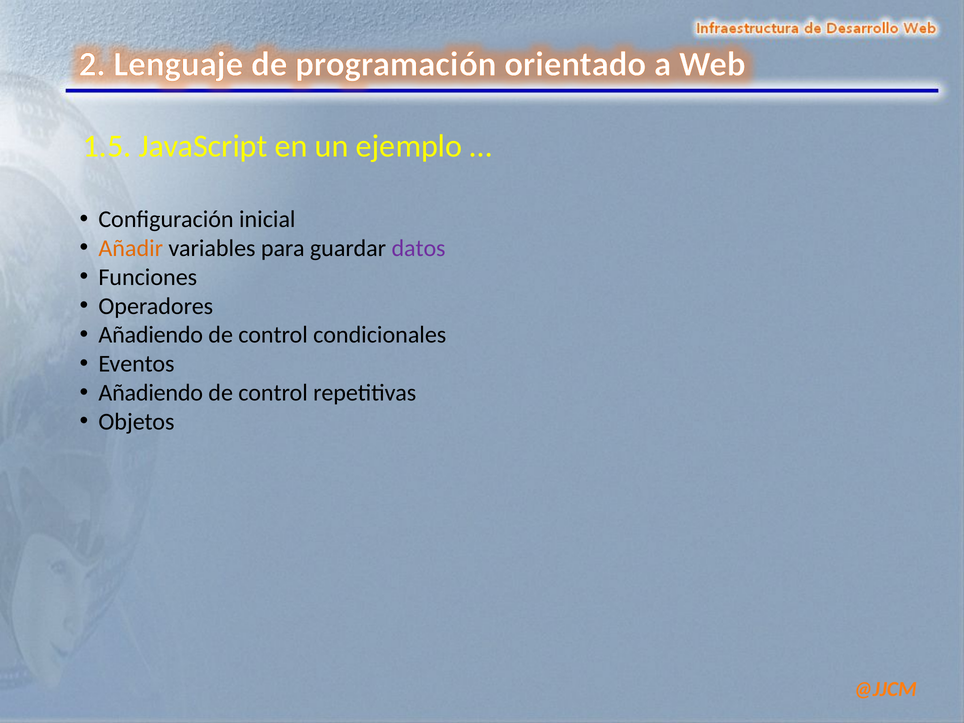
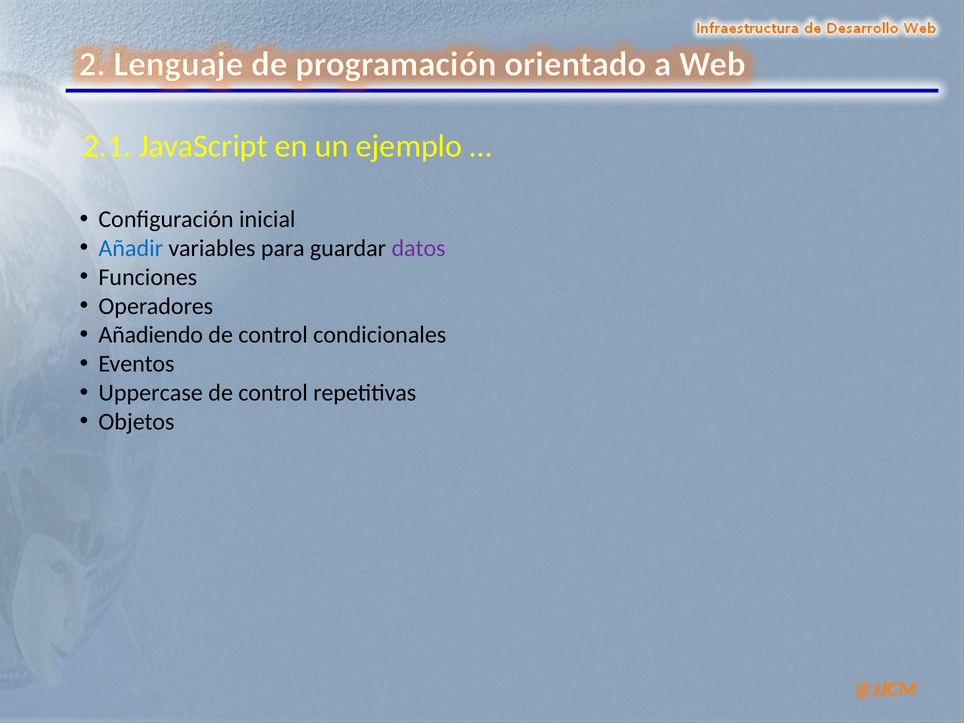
1.5: 1.5 -> 2.1 (107, 146)
Añadir colour: orange -> blue (131, 248)
Añadiendo: Añadiendo -> Uppercase (151, 393)
